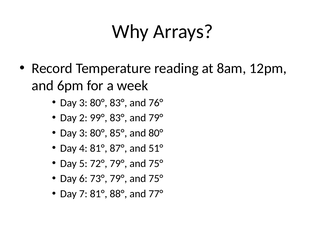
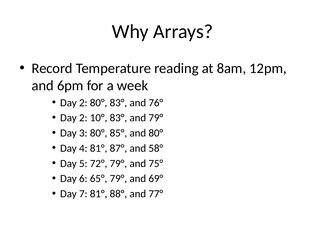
3: 3 -> 2 (83, 103)
99°: 99° -> 10° (99, 118)
51°: 51° -> 58° (156, 148)
73°: 73° -> 65° (99, 178)
75°: 75° -> 69° (156, 178)
